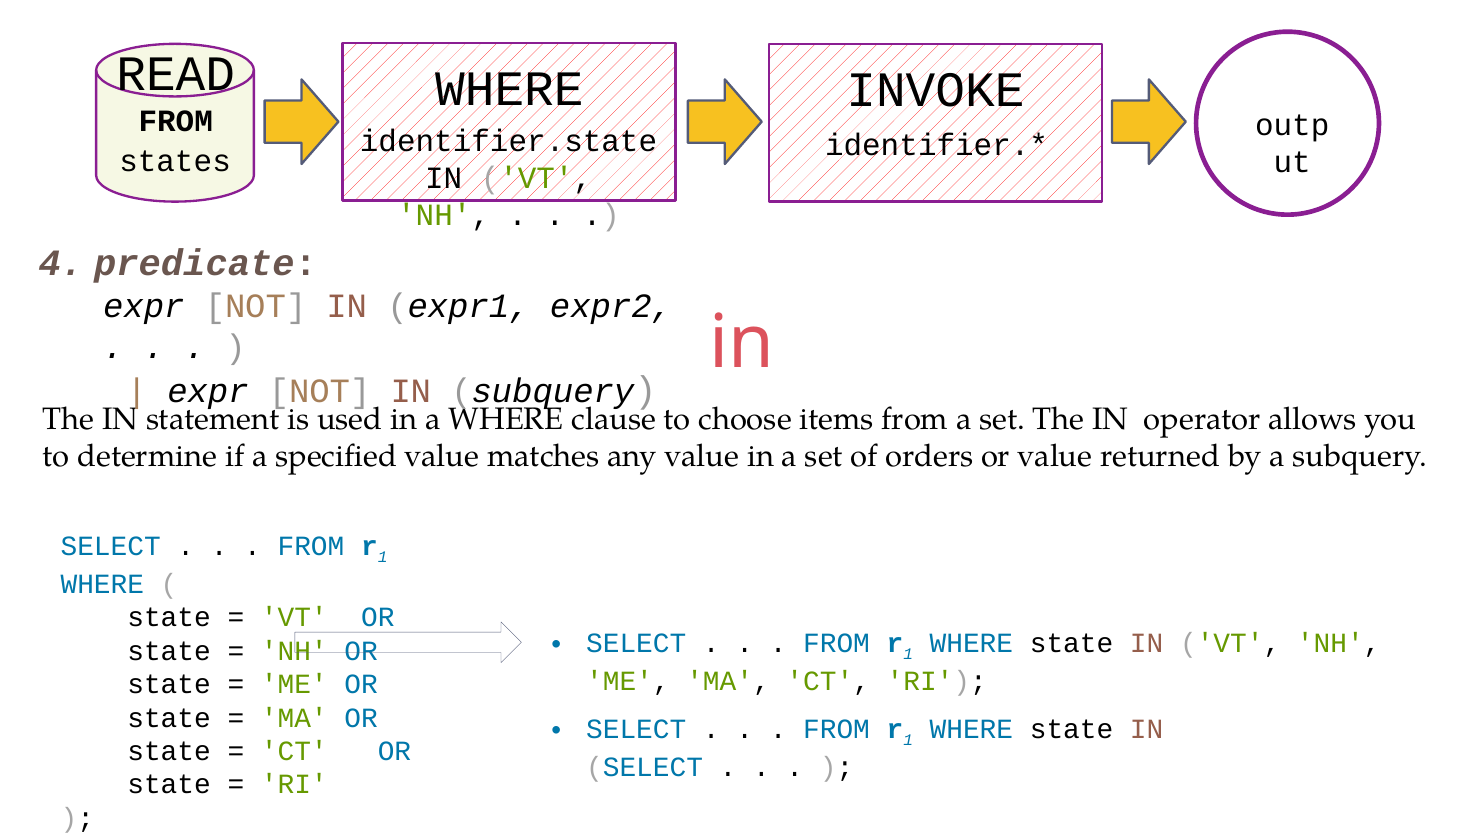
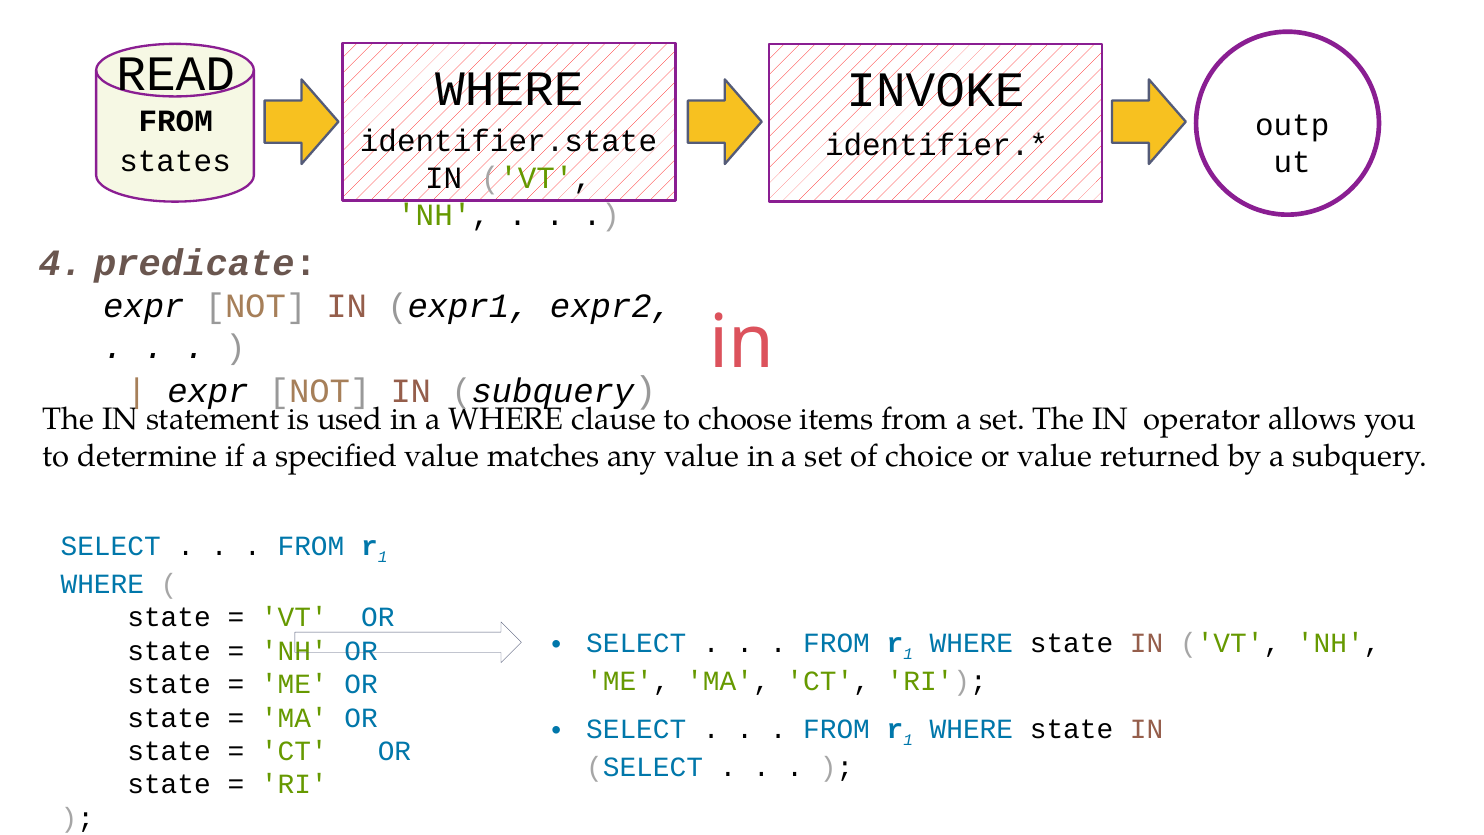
orders: orders -> choice (929, 456)
